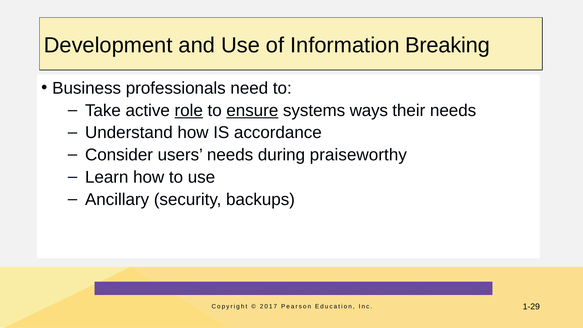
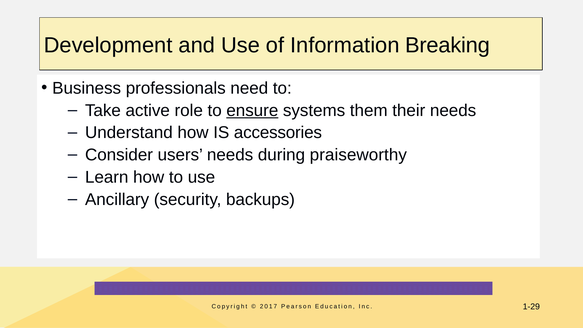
role underline: present -> none (189, 110)
ways: ways -> them (369, 110)
accordance: accordance -> accessories (278, 133)
